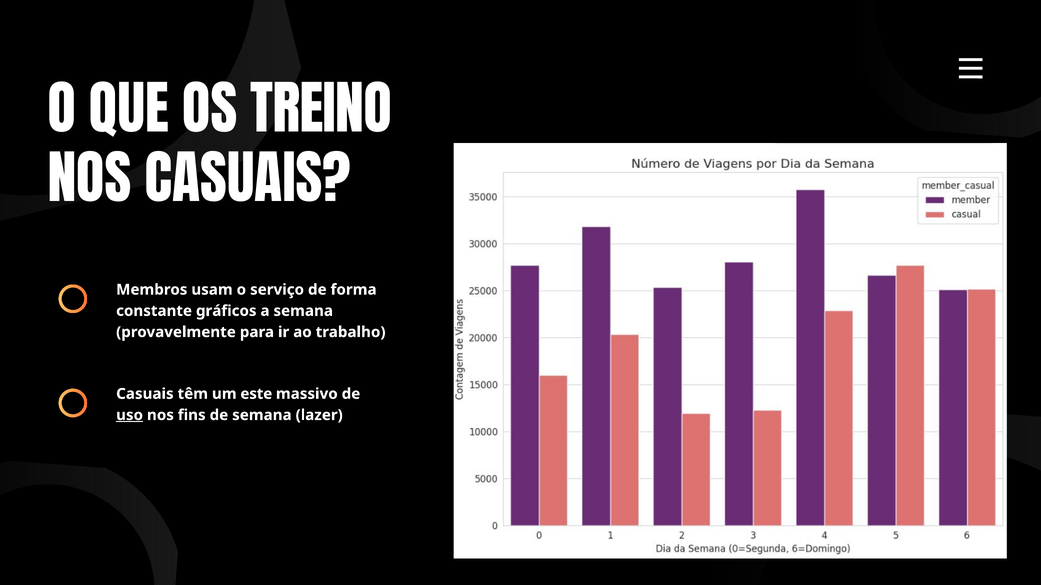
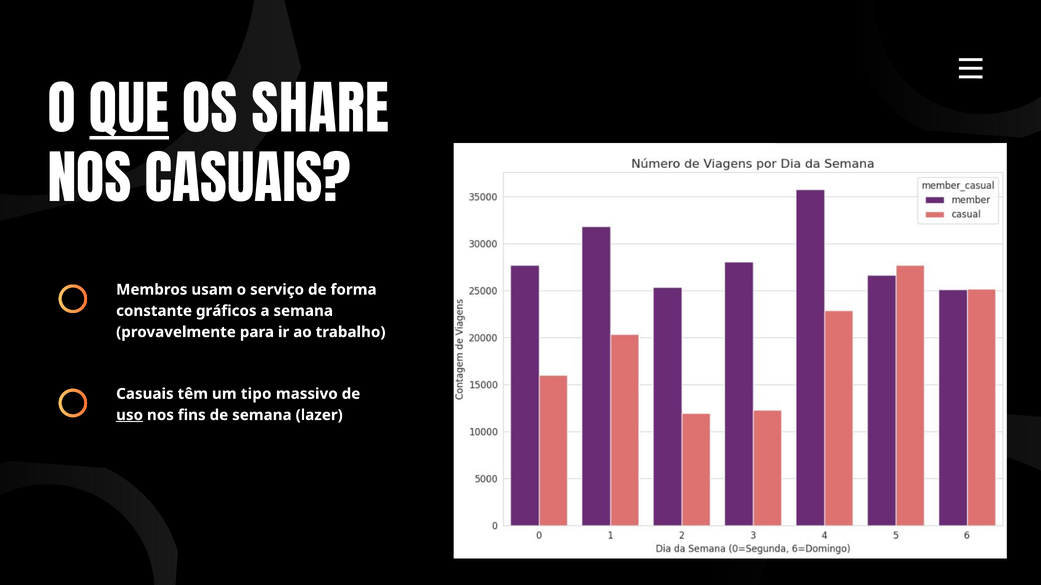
QUE underline: none -> present (129, 113)
TREINO: TREINO -> SHARE (320, 113)
este: este -> tipo (256, 394)
